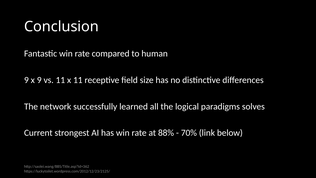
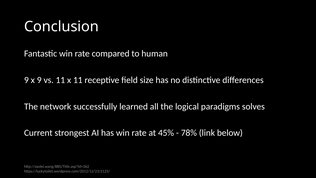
88%: 88% -> 45% (166, 133)
70%: 70% -> 78% (189, 133)
